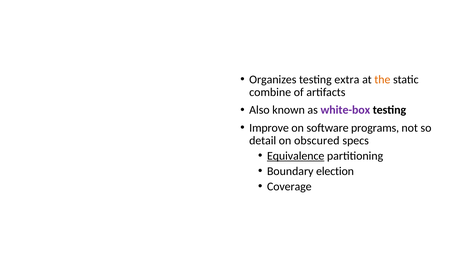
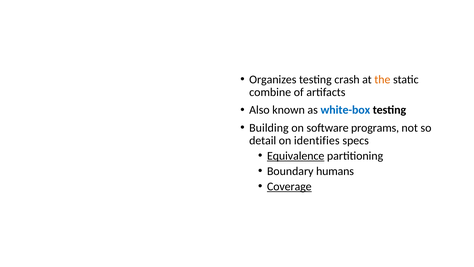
extra: extra -> crash (347, 79)
white-box colour: purple -> blue (345, 110)
Improve: Improve -> Building (269, 128)
obscured: obscured -> identifies (317, 140)
election: election -> humans (335, 171)
Coverage underline: none -> present (289, 186)
